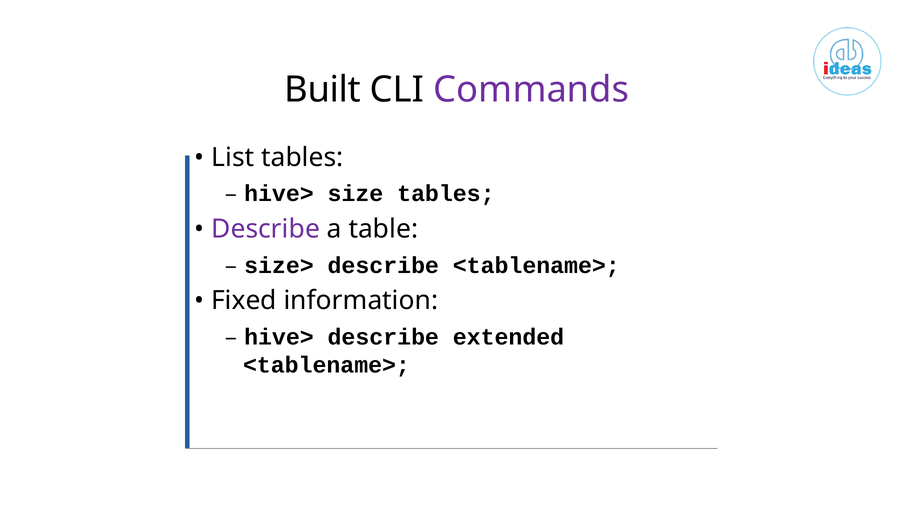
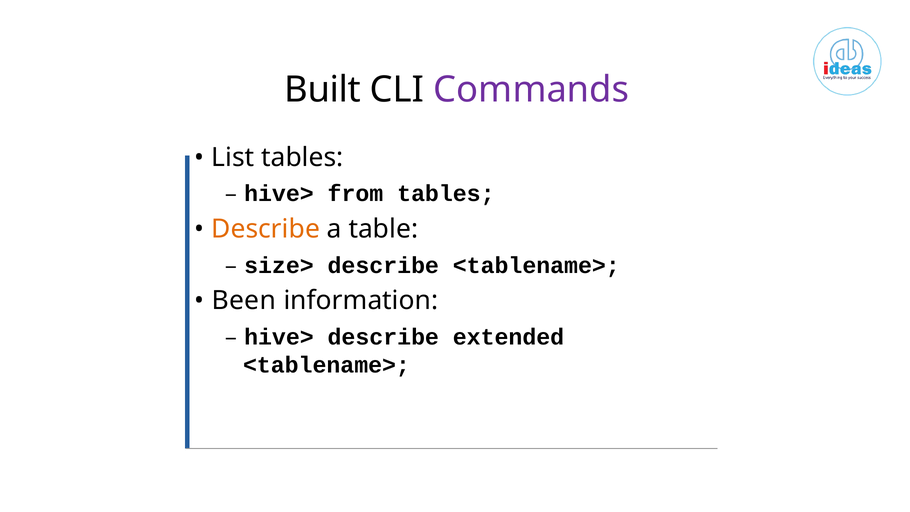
size: size -> from (355, 194)
Describe colour: purple -> orange (266, 229)
Fixed: Fixed -> Been (244, 300)
